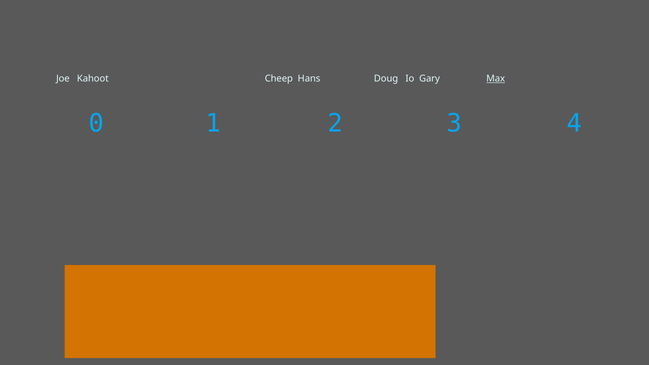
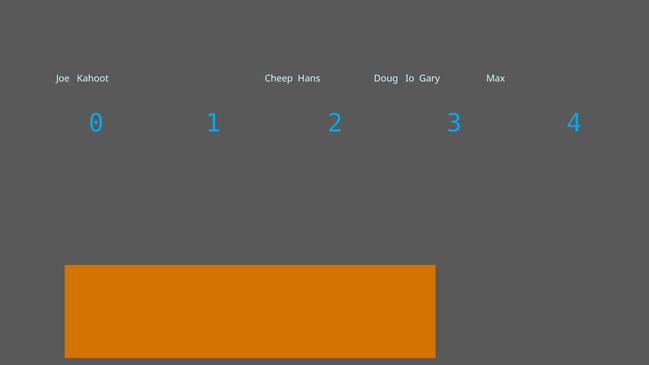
Max underline: present -> none (496, 79)
